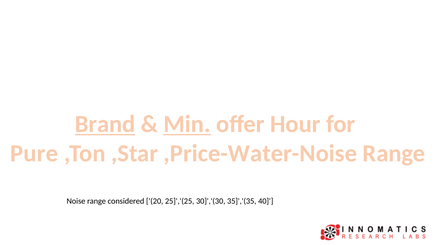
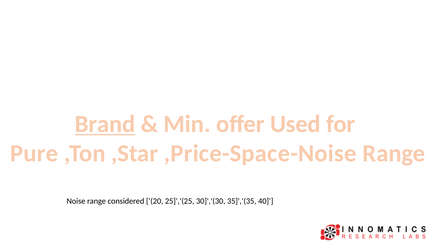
Min underline: present -> none (187, 124)
Hour: Hour -> Used (295, 124)
,Price-Water-Noise: ,Price-Water-Noise -> ,Price-Space-Noise (260, 154)
